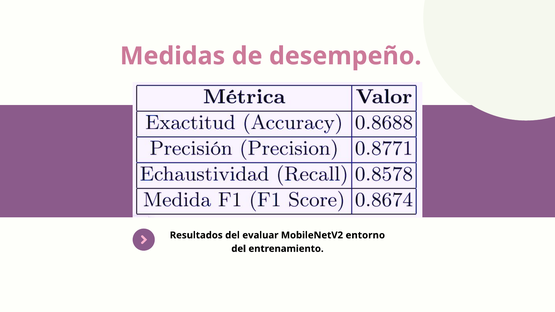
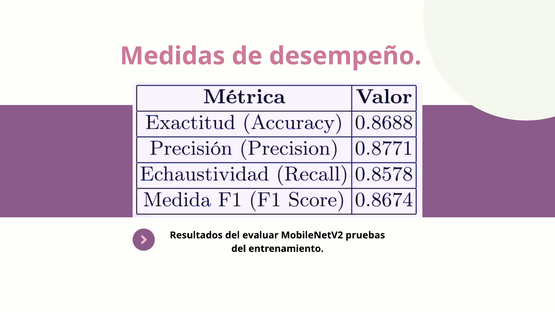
entorno: entorno -> pruebas (365, 235)
